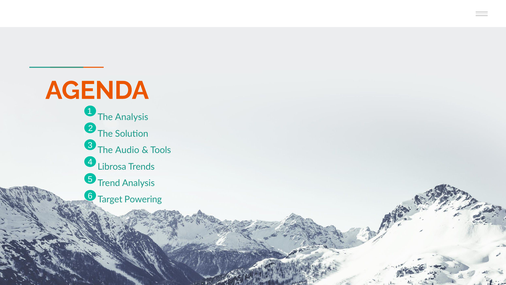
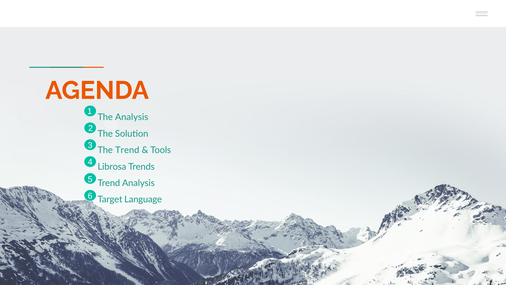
The Audio: Audio -> Trend (127, 150)
Powering: Powering -> Language (143, 199)
